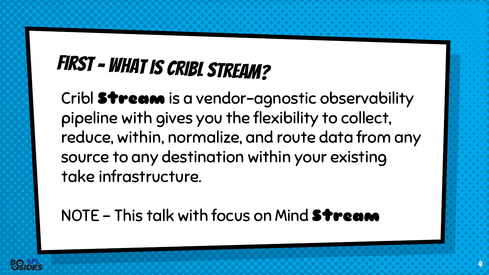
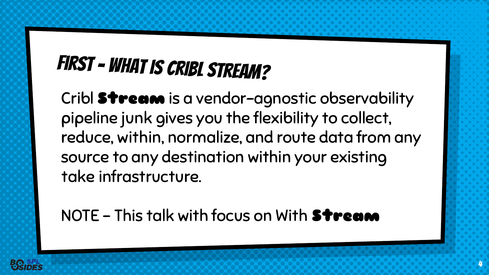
pipeline with: with -> junk (137, 118)
on Mind: Mind -> With (292, 216)
